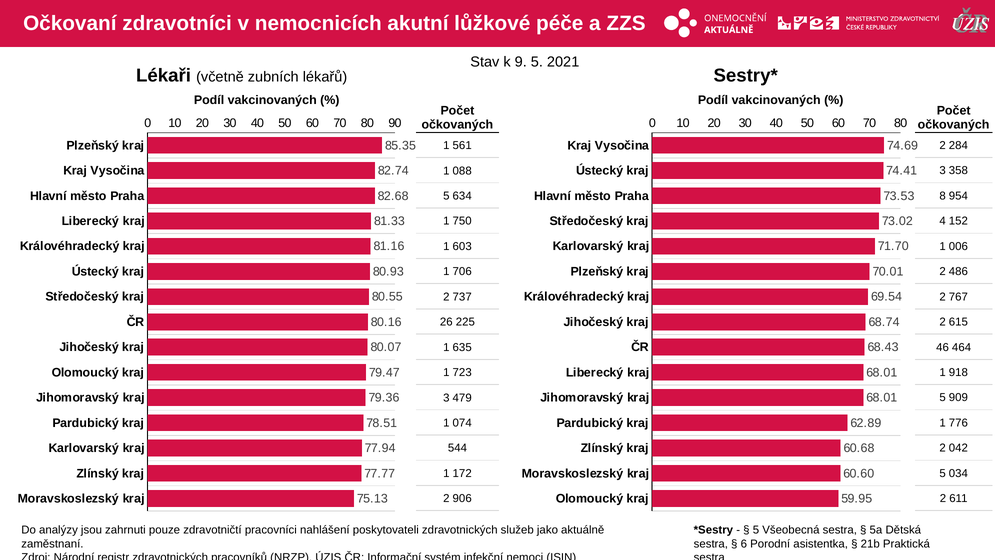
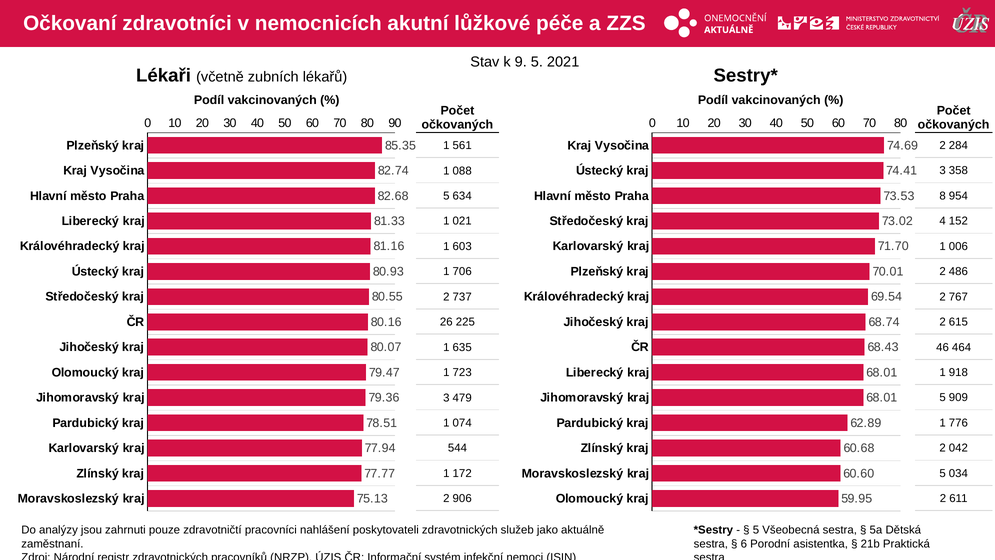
750: 750 -> 021 (462, 221)
